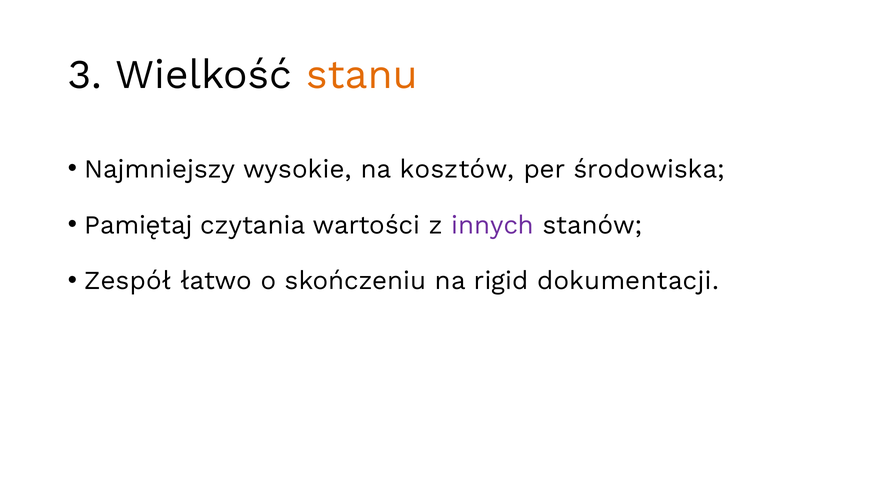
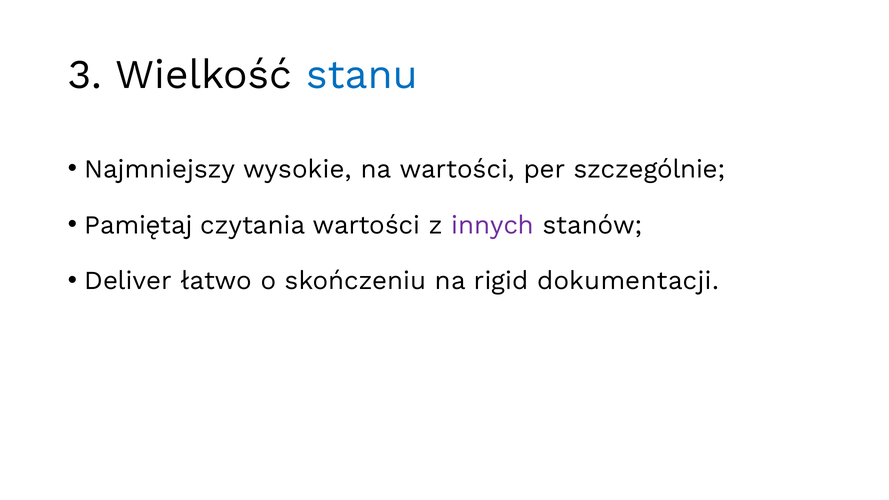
stanu colour: orange -> blue (362, 75)
na kosztów: kosztów -> wartości (457, 169)
środowiska: środowiska -> szczególnie (650, 169)
Zespół: Zespół -> Deliver (128, 281)
